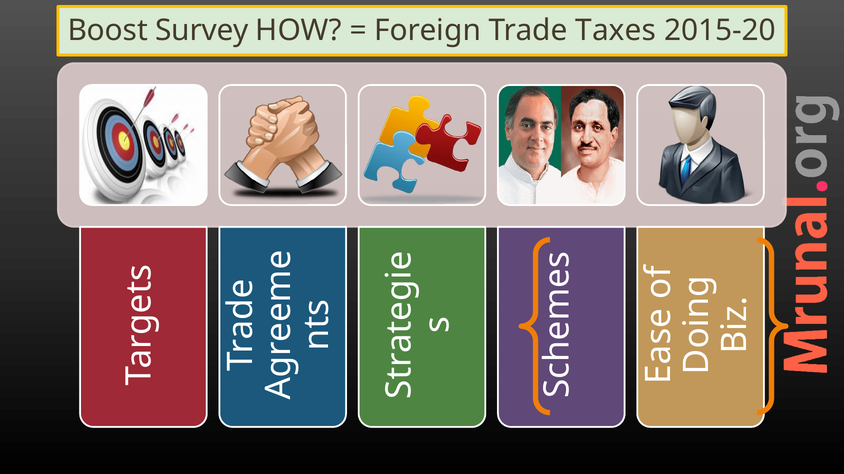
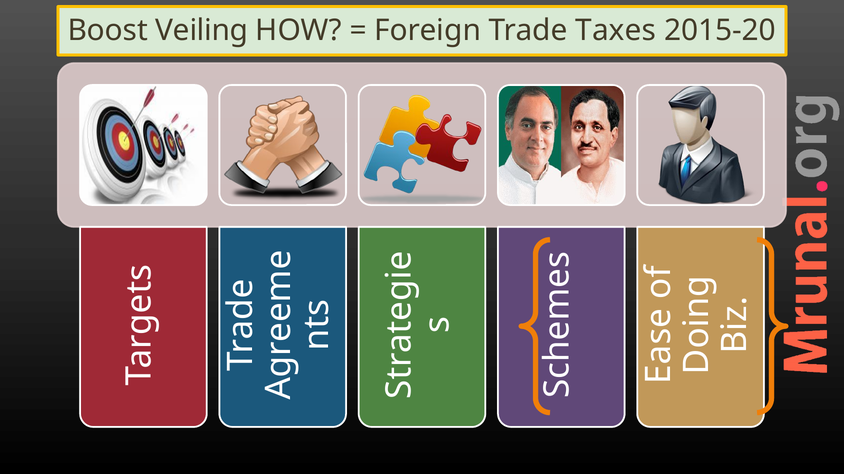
Survey: Survey -> Veiling (202, 31)
